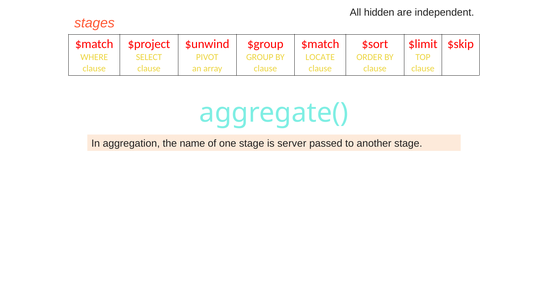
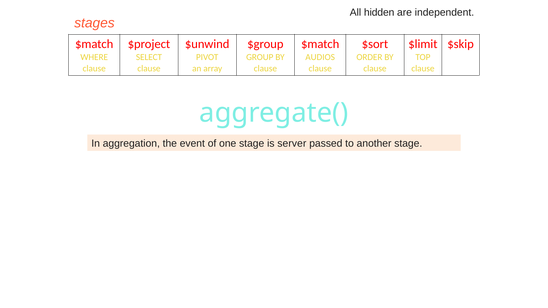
LOCATE: LOCATE -> AUDIOS (320, 57)
name: name -> event (192, 144)
